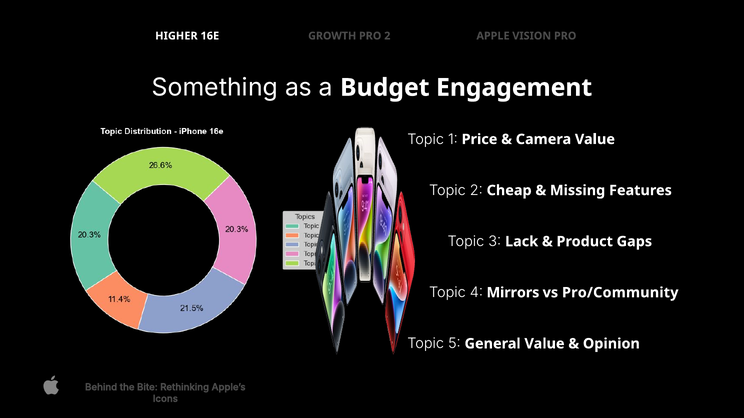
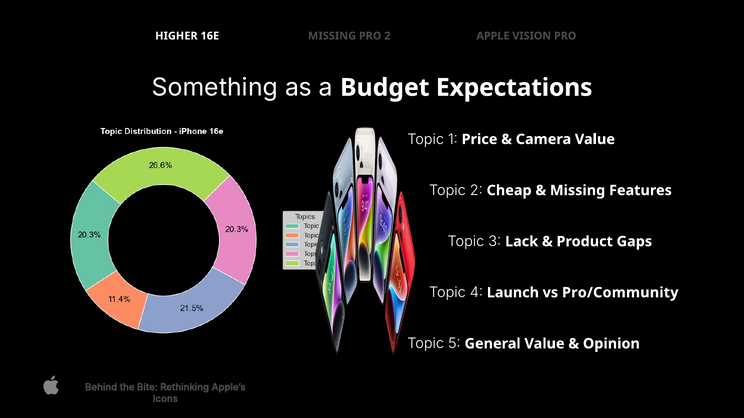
16E GROWTH: GROWTH -> MISSING (332, 36)
Engagement: Engagement -> Expectations (514, 88)
Mirrors: Mirrors -> Launch (513, 293)
